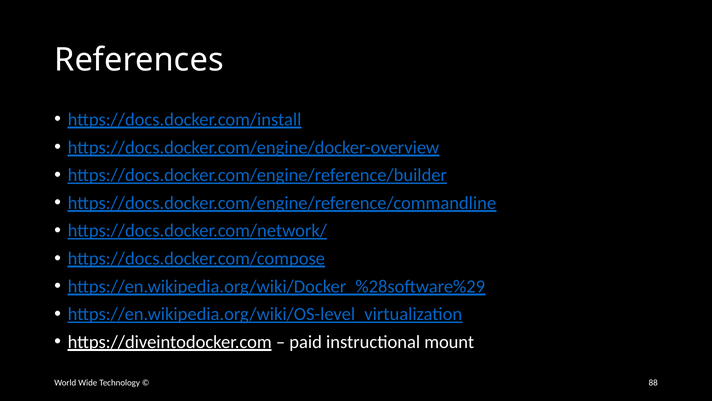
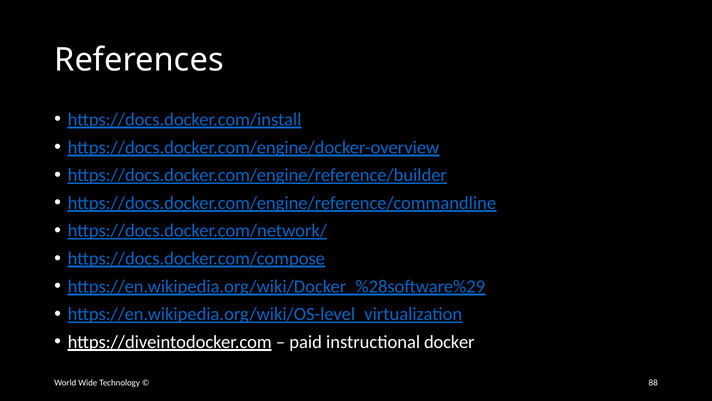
mount: mount -> docker (449, 342)
